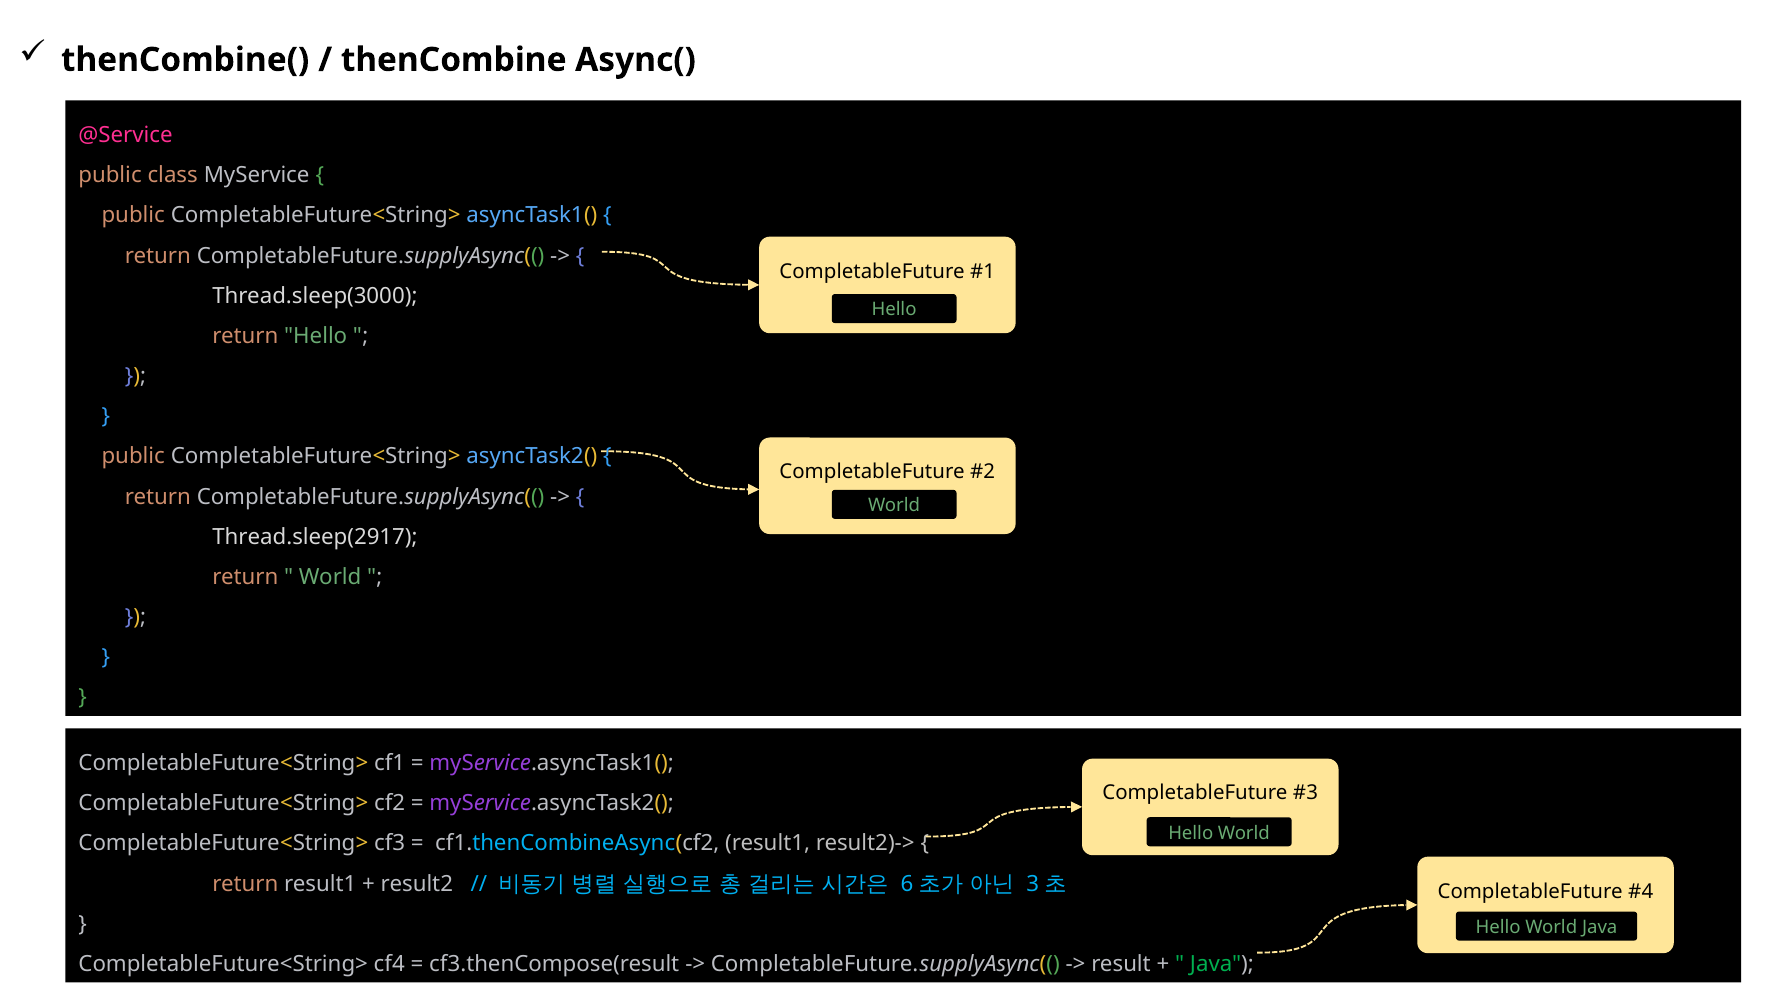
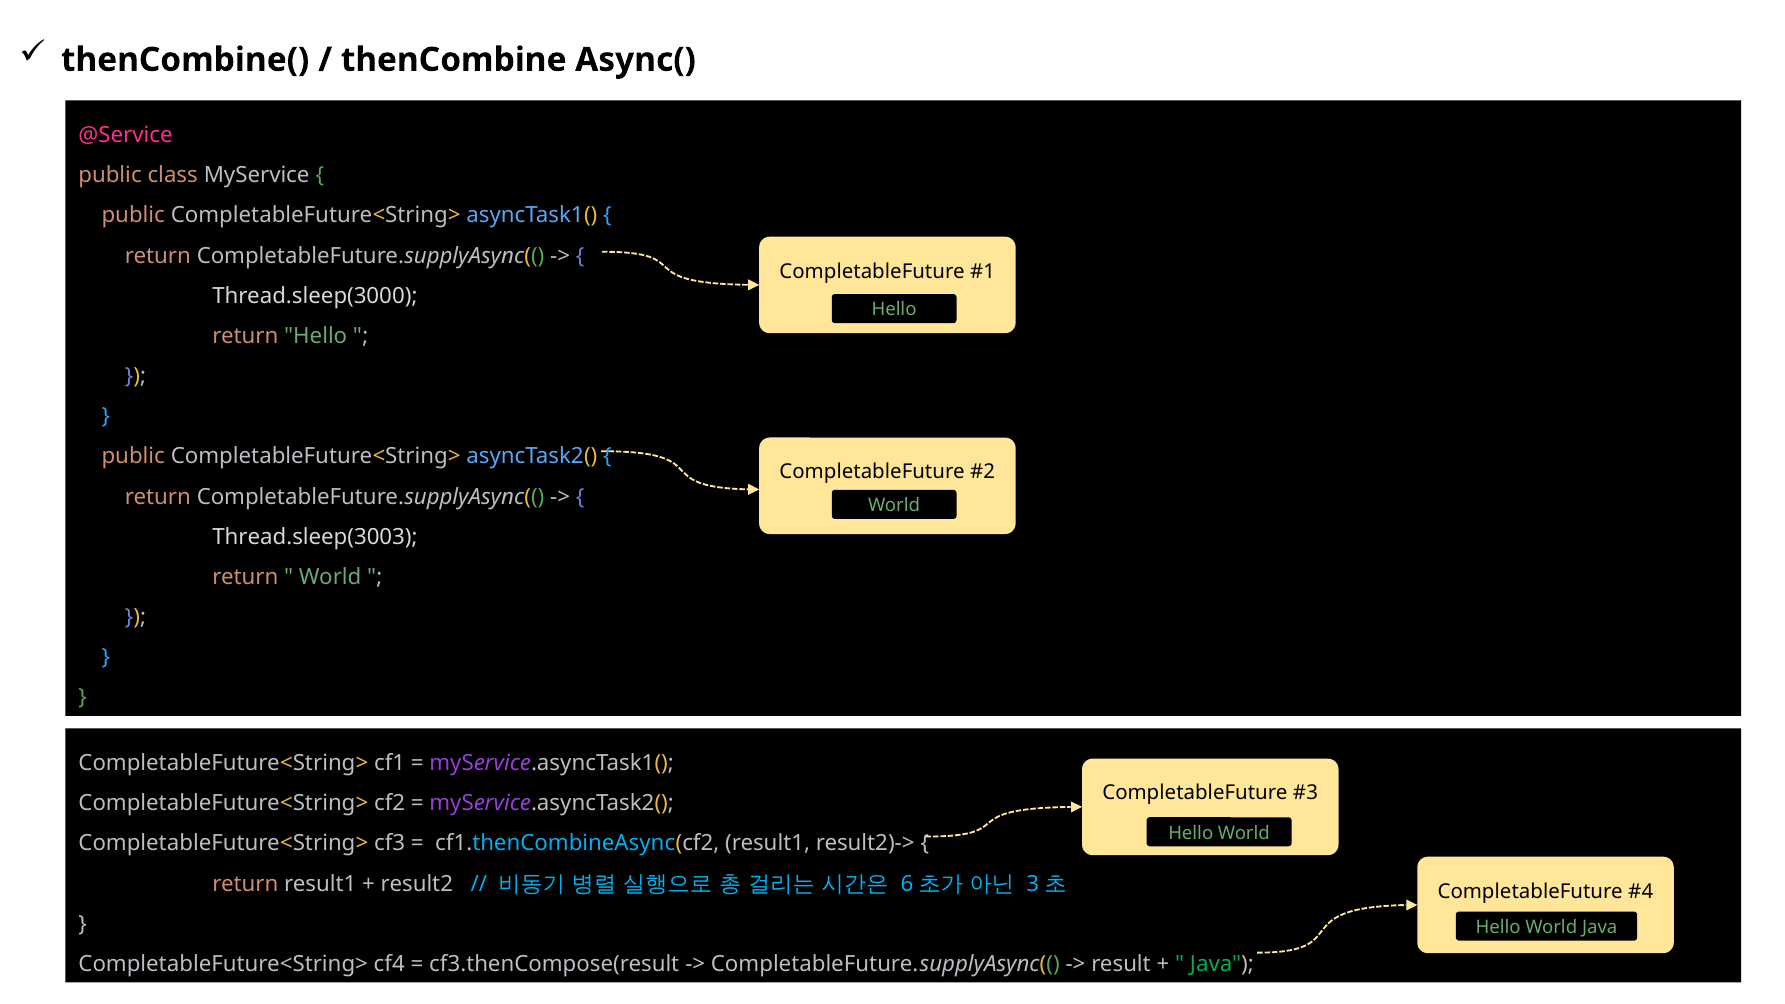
Thread.sleep(2917: Thread.sleep(2917 -> Thread.sleep(3003 (315, 537)
